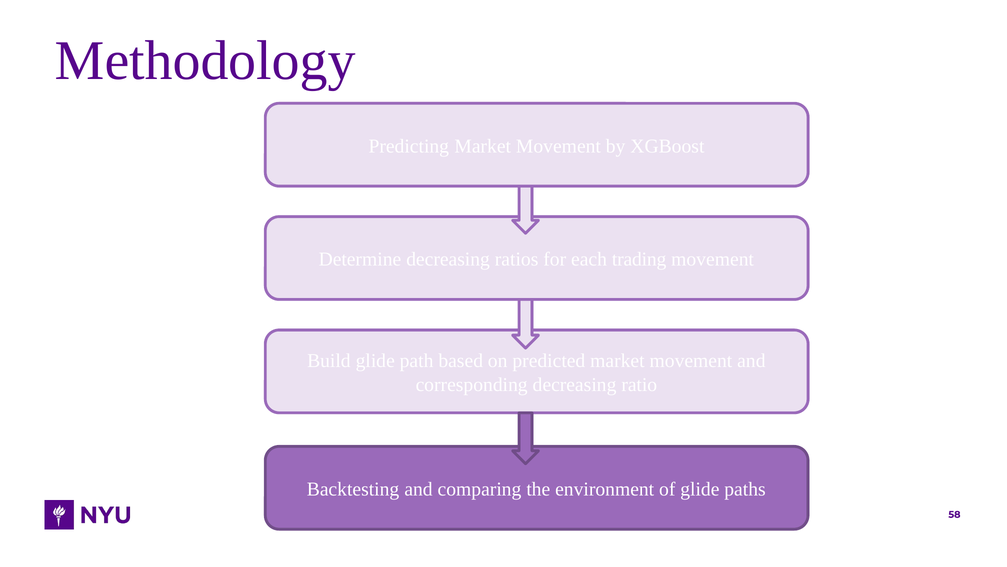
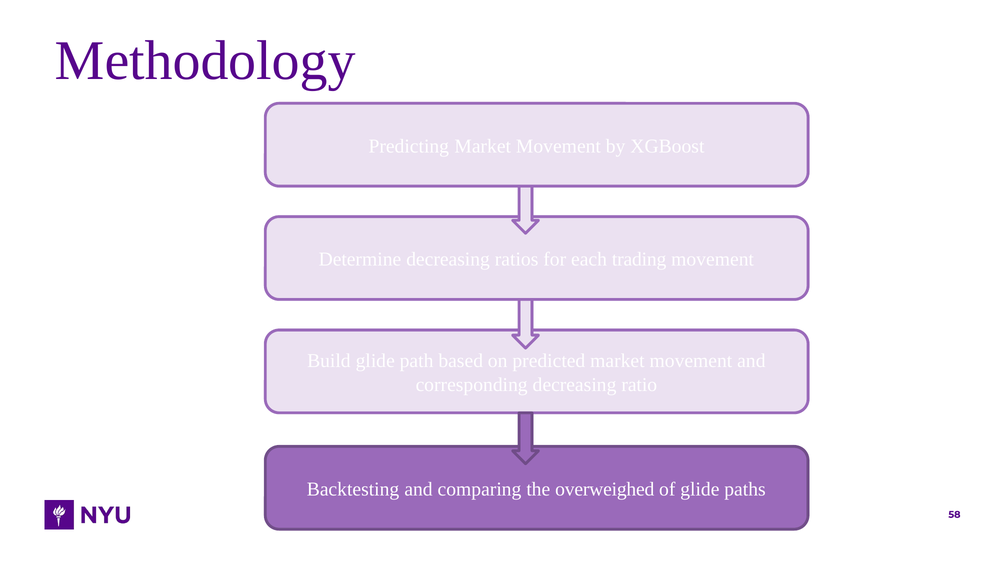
environment: environment -> overweighed (605, 489)
